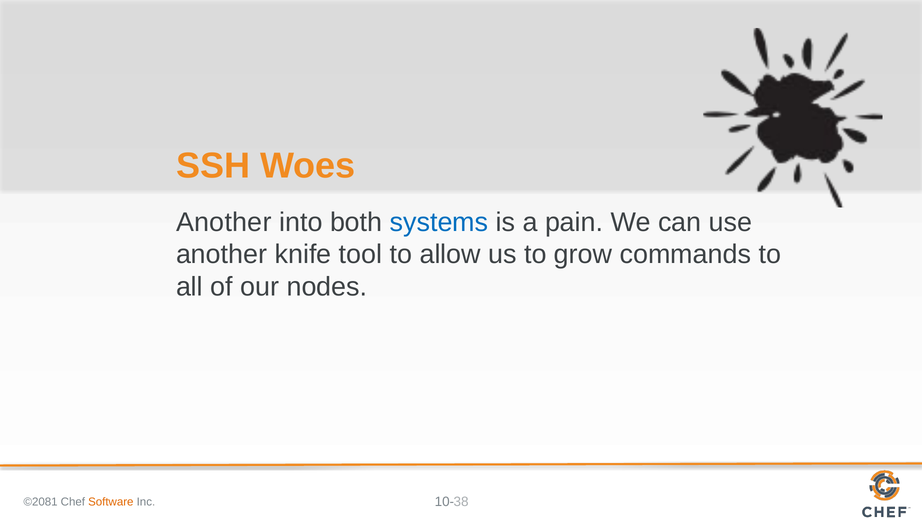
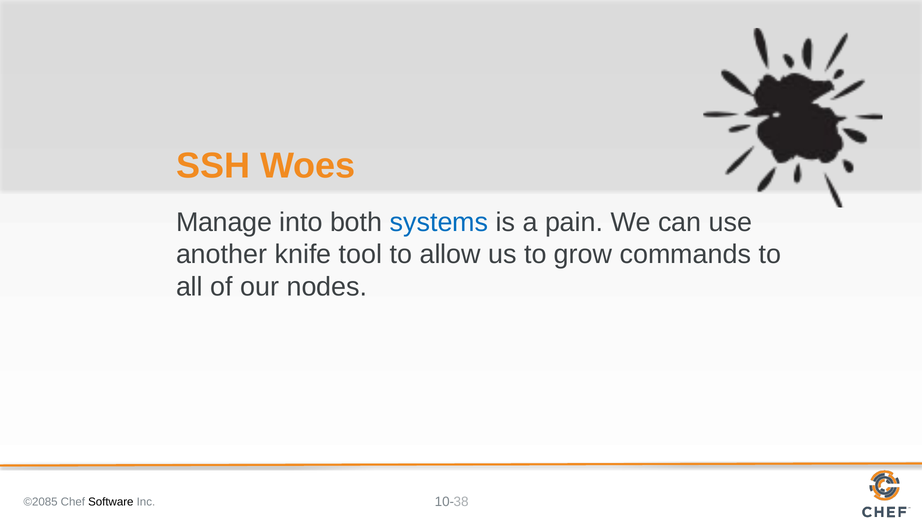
Another: Another -> Manage (224, 222)
©2081: ©2081 -> ©2085 (41, 502)
Software colour: orange -> black (111, 502)
